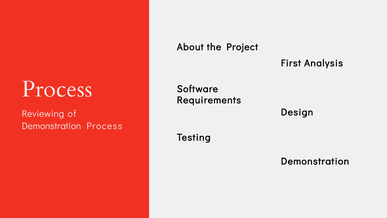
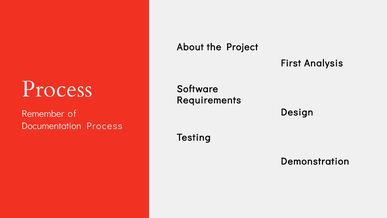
Reviewing: Reviewing -> Remember (43, 114)
Demonstration: Demonstration -> Documentation (51, 126)
